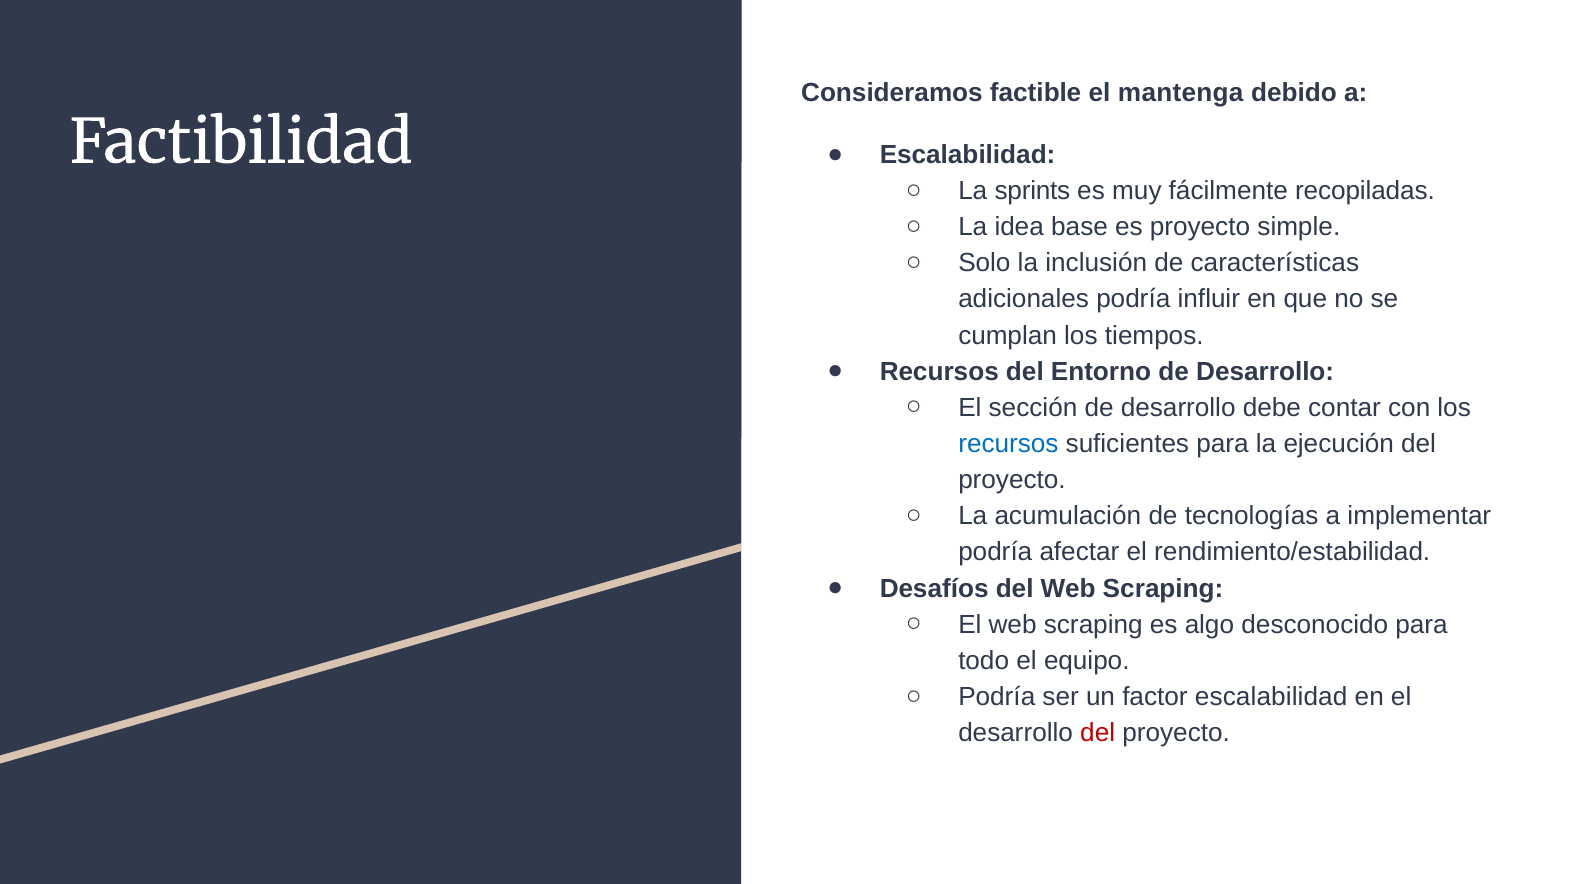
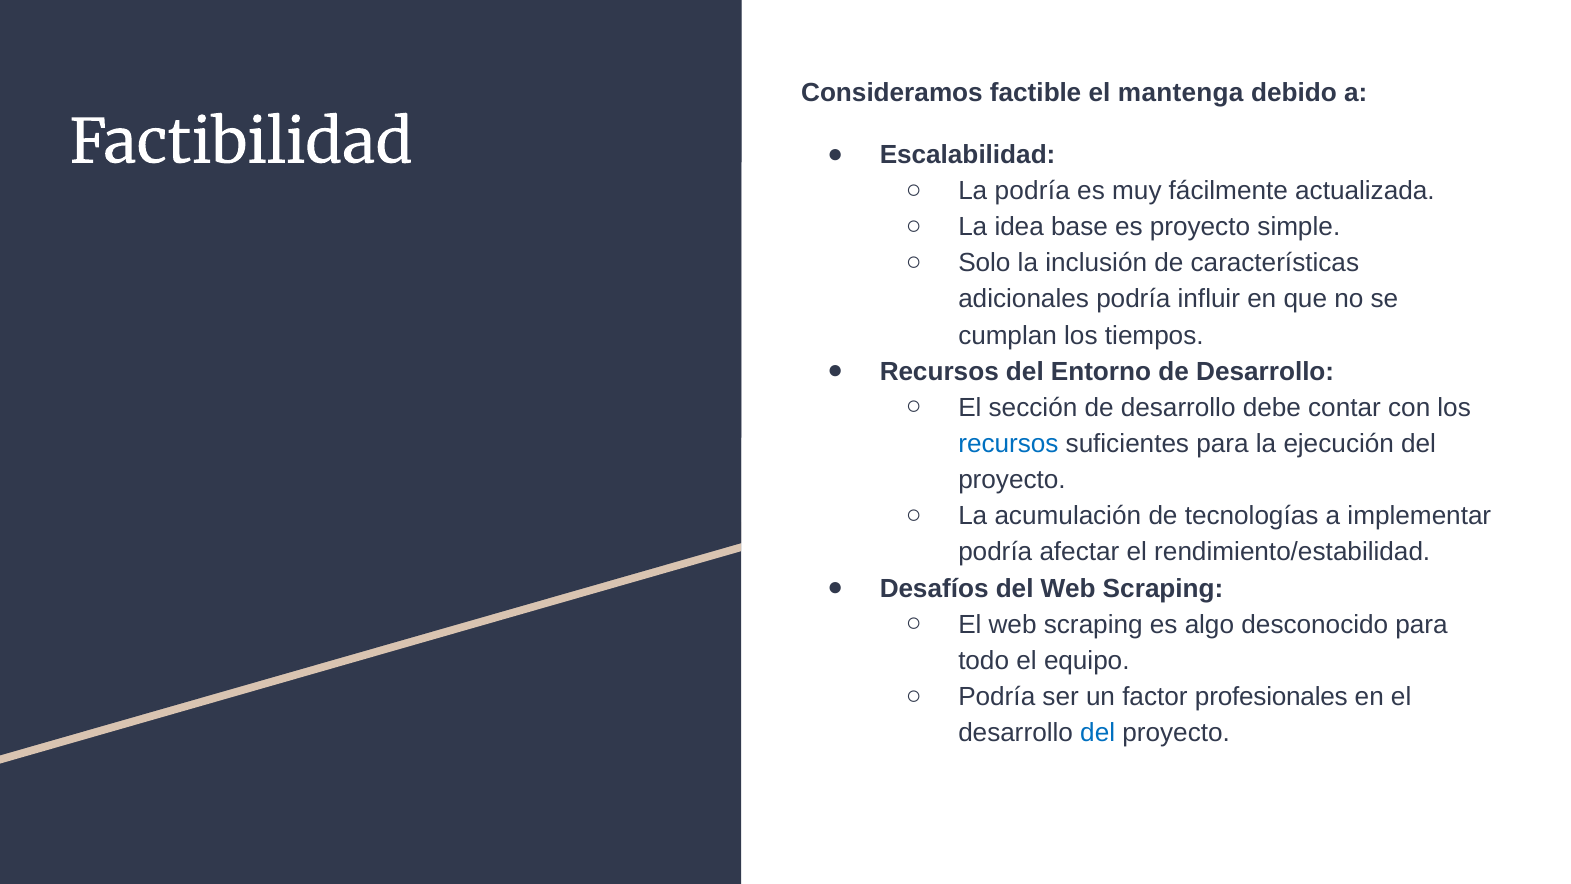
La sprints: sprints -> podría (1032, 191)
recopiladas: recopiladas -> actualizada (1365, 191)
factor escalabilidad: escalabilidad -> profesionales (1271, 697)
del colour: red -> blue (1098, 733)
